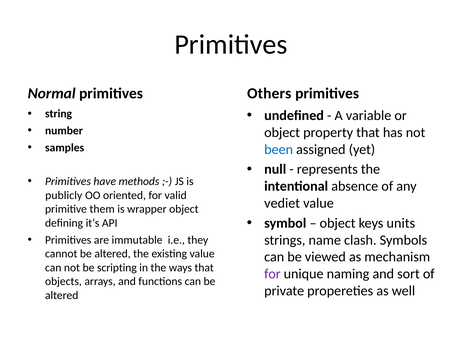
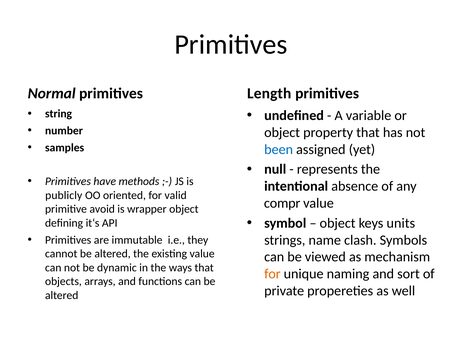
Others: Others -> Length (269, 93)
vediet: vediet -> compr (282, 203)
them: them -> avoid (102, 209)
scripting: scripting -> dynamic (117, 268)
for colour: purple -> orange (272, 274)
